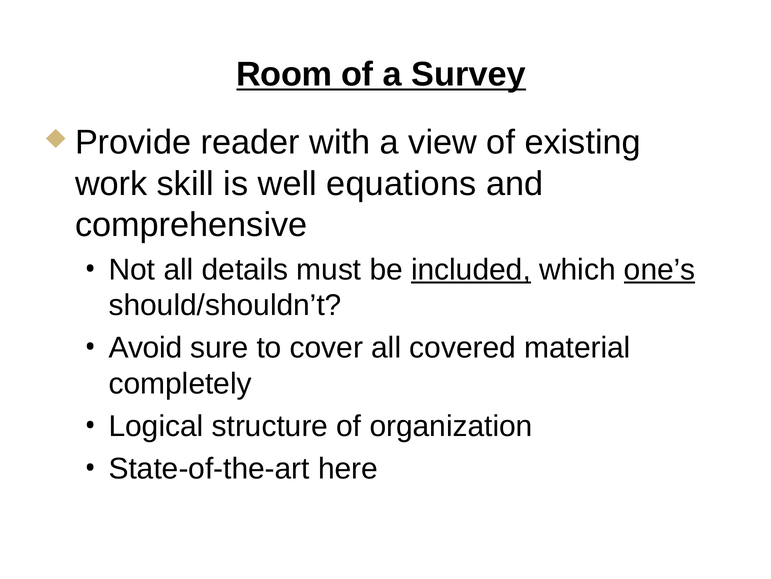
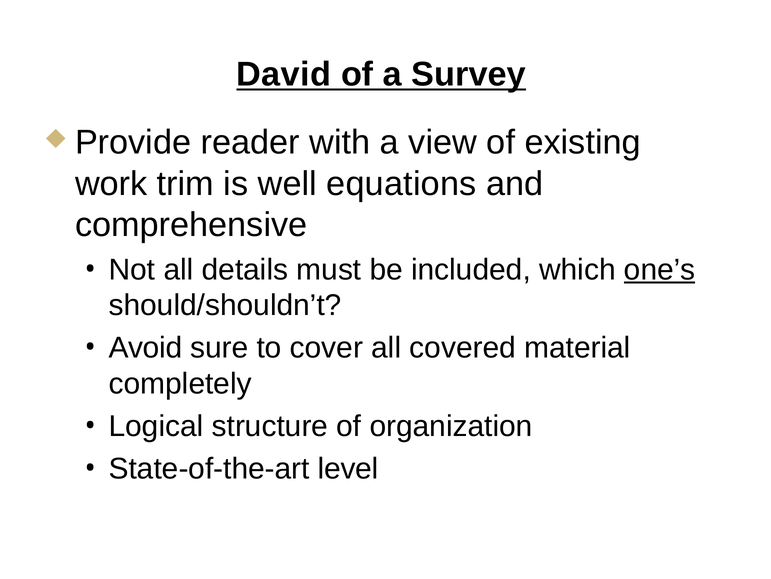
Room: Room -> David (284, 74)
skill: skill -> trim (185, 184)
included underline: present -> none (471, 269)
here: here -> level (348, 468)
